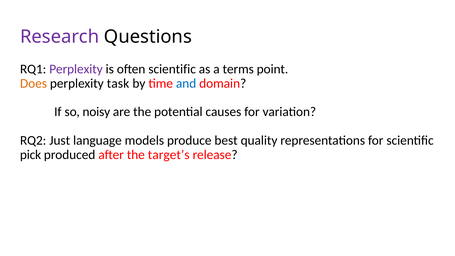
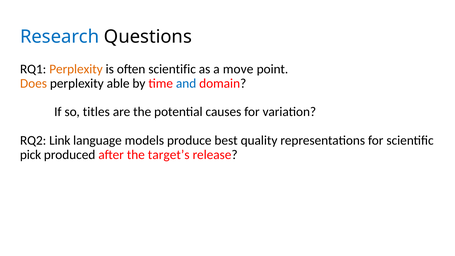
Research colour: purple -> blue (60, 37)
Perplexity colour: purple -> orange (76, 69)
terms: terms -> move (238, 69)
task: task -> able (118, 83)
noisy: noisy -> titles (96, 112)
Just: Just -> Link (60, 140)
